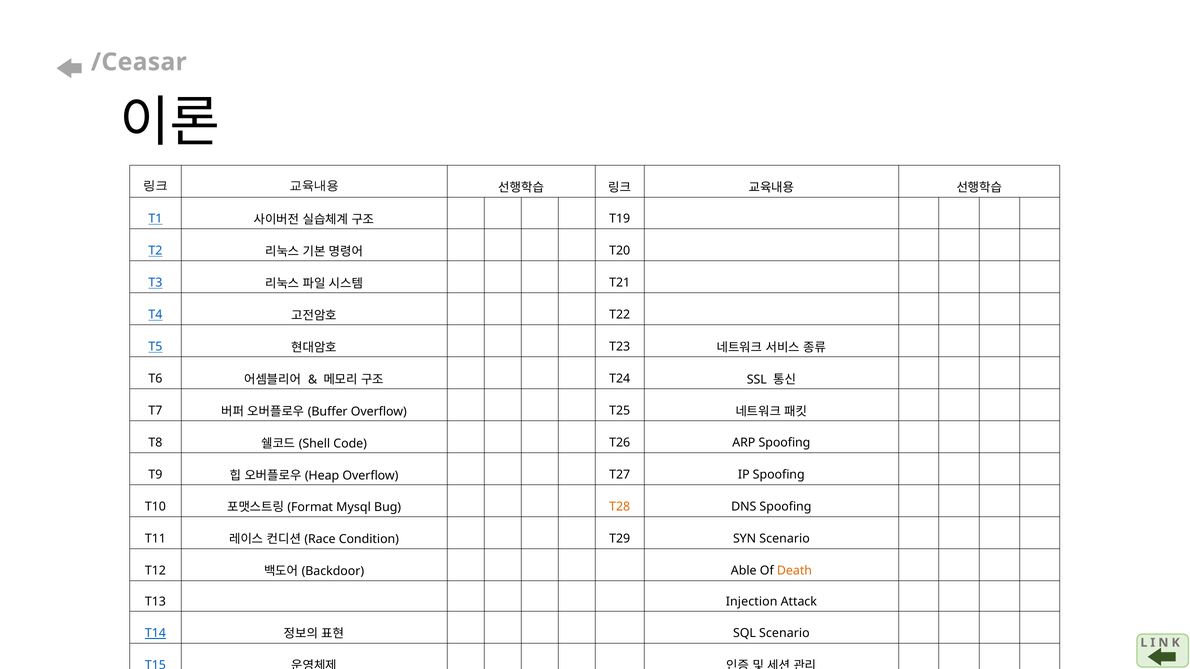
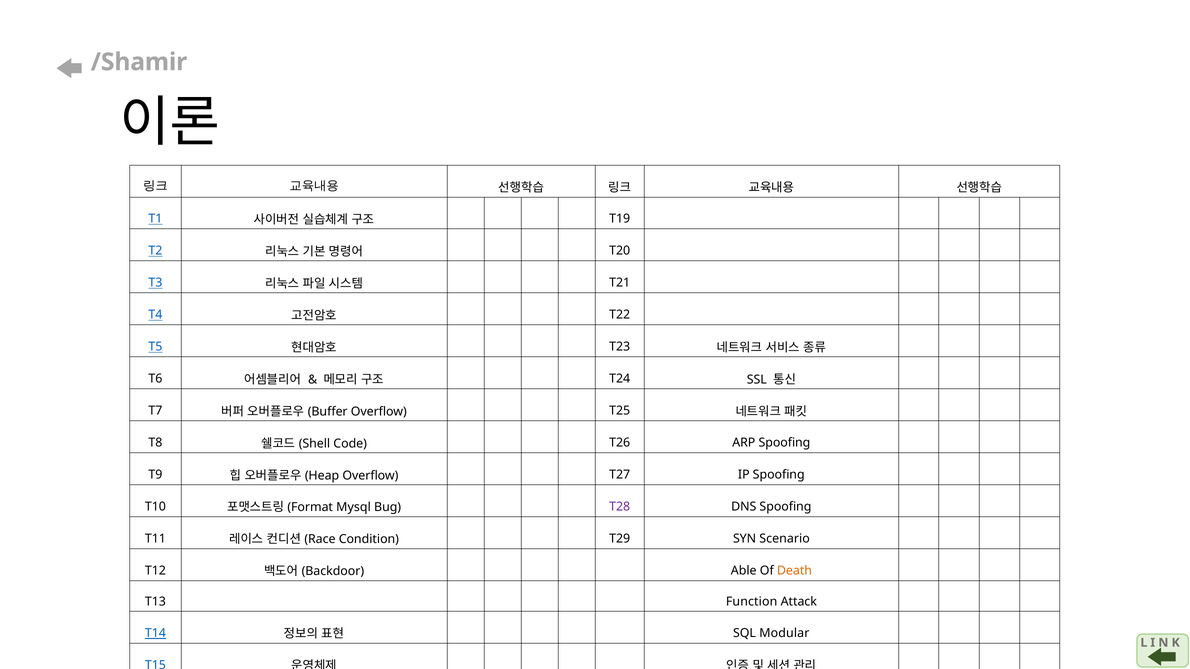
/Ceasar: /Ceasar -> /Shamir (139, 62)
T28 colour: orange -> purple (620, 507)
Injection: Injection -> Function (752, 602)
SQL Scenario: Scenario -> Modular (784, 633)
